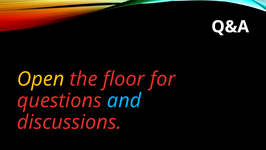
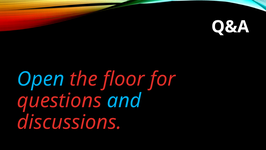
Open colour: yellow -> light blue (41, 79)
